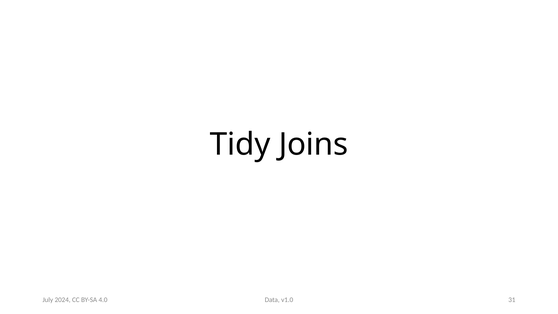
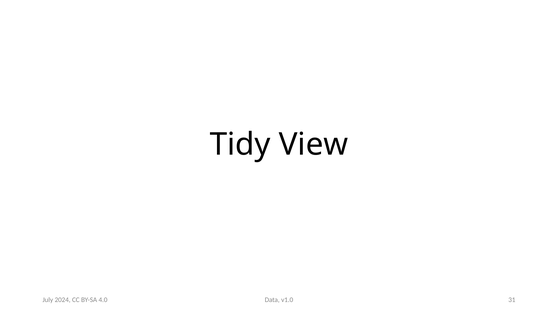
Joins: Joins -> View (313, 144)
